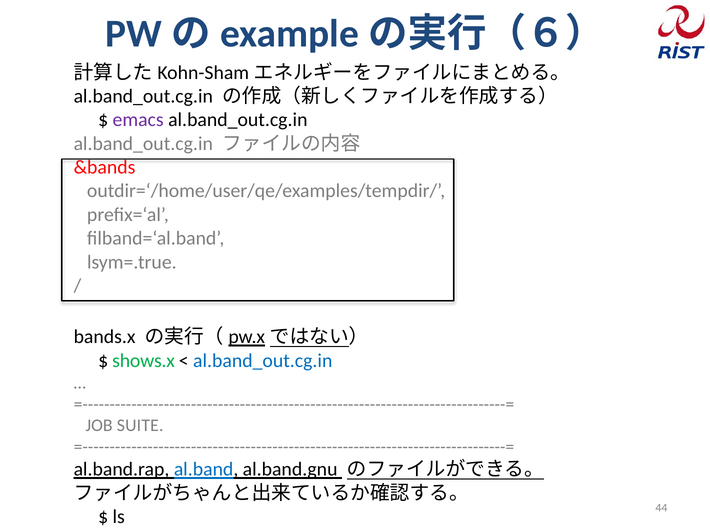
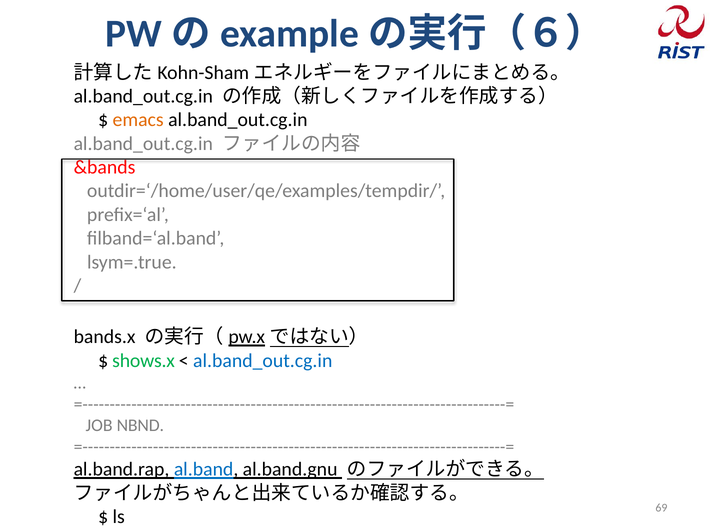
emacs colour: purple -> orange (138, 120)
SUITE: SUITE -> NBND (140, 426)
44: 44 -> 69 (661, 508)
